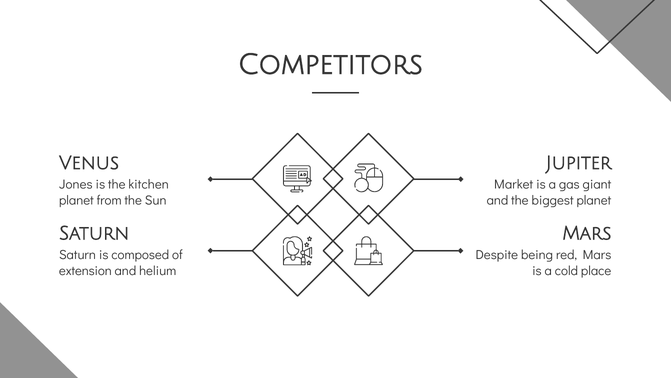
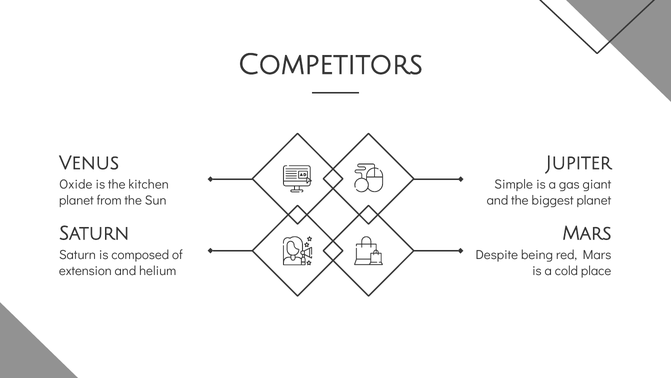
Jones: Jones -> Oxide (76, 184)
Market: Market -> Simple (514, 184)
